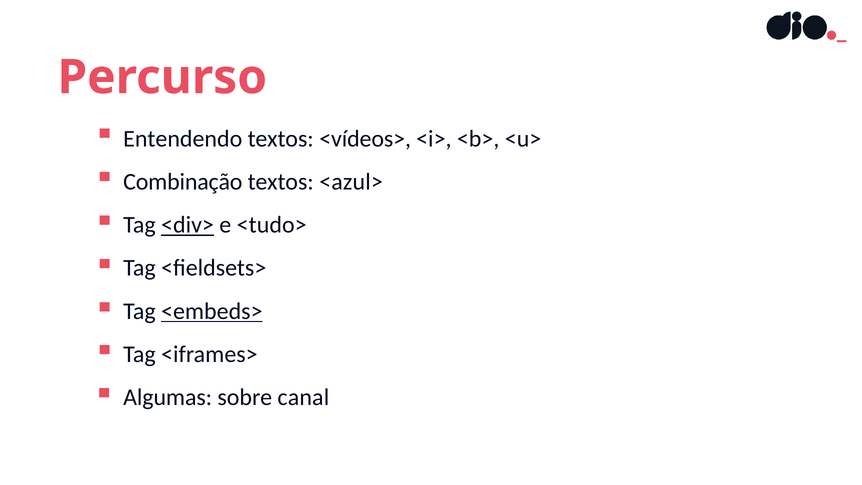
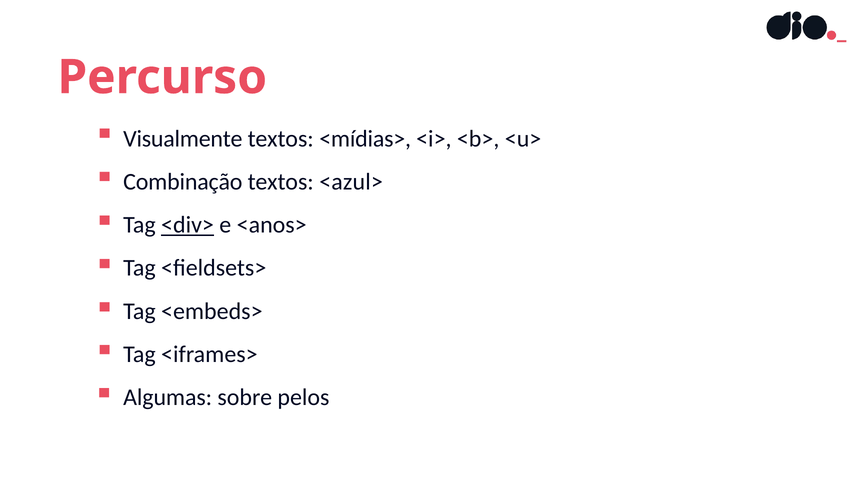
Entendendo: Entendendo -> Visualmente (183, 139)
<vídeos>: <vídeos> -> <mídias> (365, 139)
<tudo>: <tudo> -> <anos> (272, 225)
<embeds> underline: present -> none (212, 311)
canal: canal -> pelos (303, 397)
